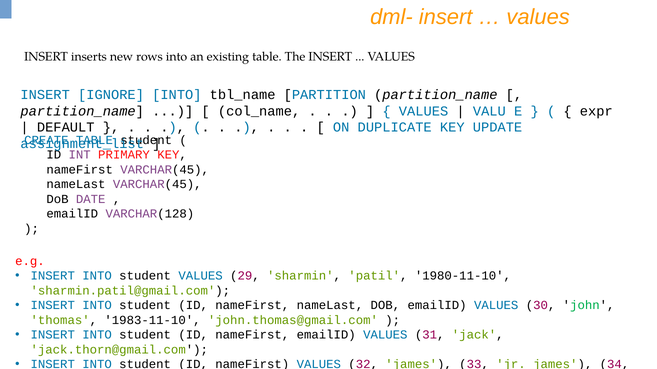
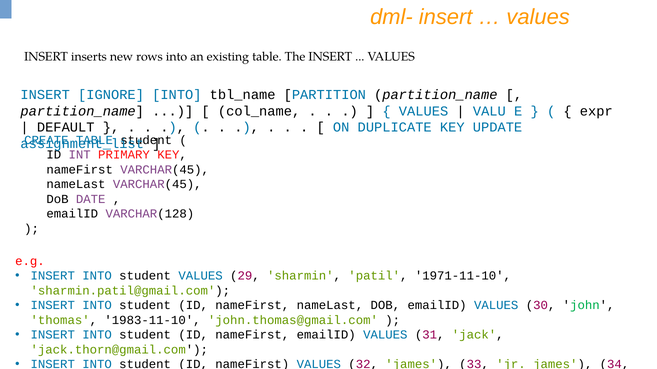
1980-11-10: 1980-11-10 -> 1971-11-10 (463, 276)
